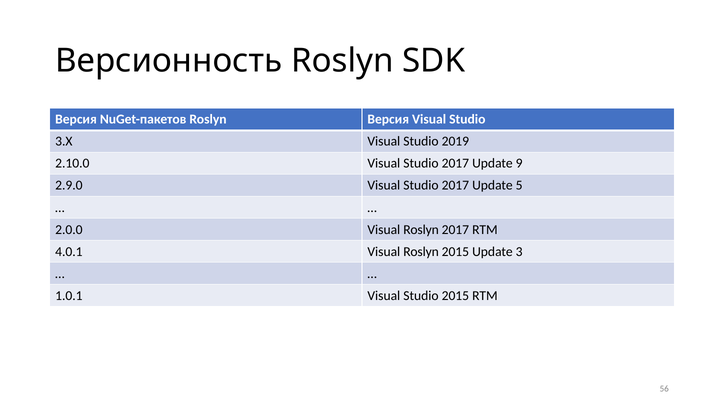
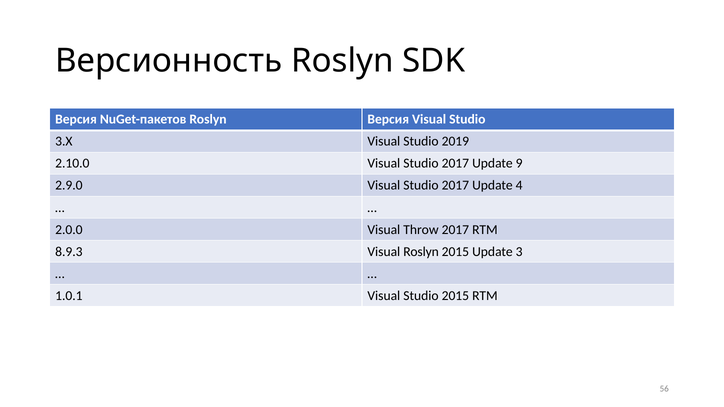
5: 5 -> 4 (519, 186)
2.0.0 Visual Roslyn: Roslyn -> Throw (421, 230)
4.0.1: 4.0.1 -> 8.9.3 (69, 252)
